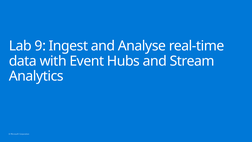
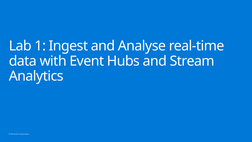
9: 9 -> 1 (40, 46)
